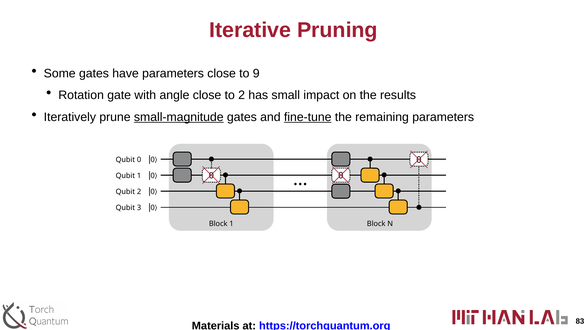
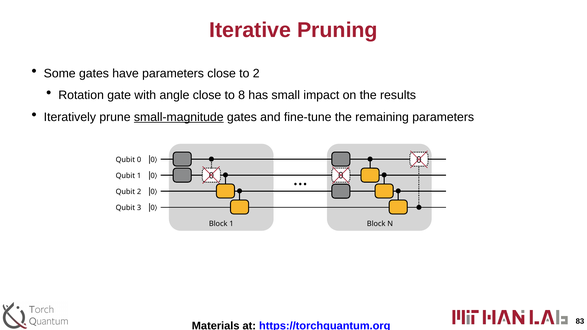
to 9: 9 -> 2 (256, 73)
to 2: 2 -> 8 (242, 95)
fine-tune underline: present -> none (308, 117)
